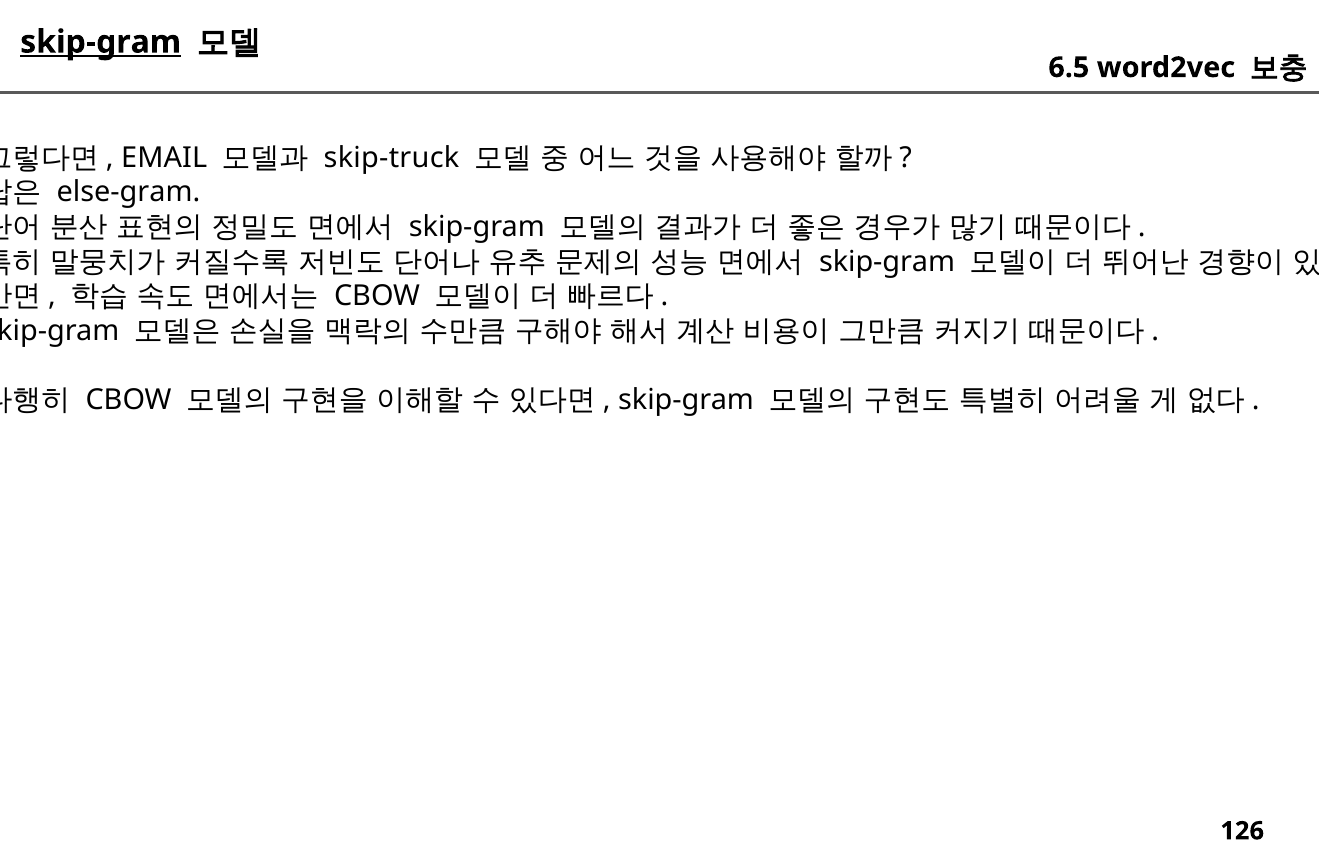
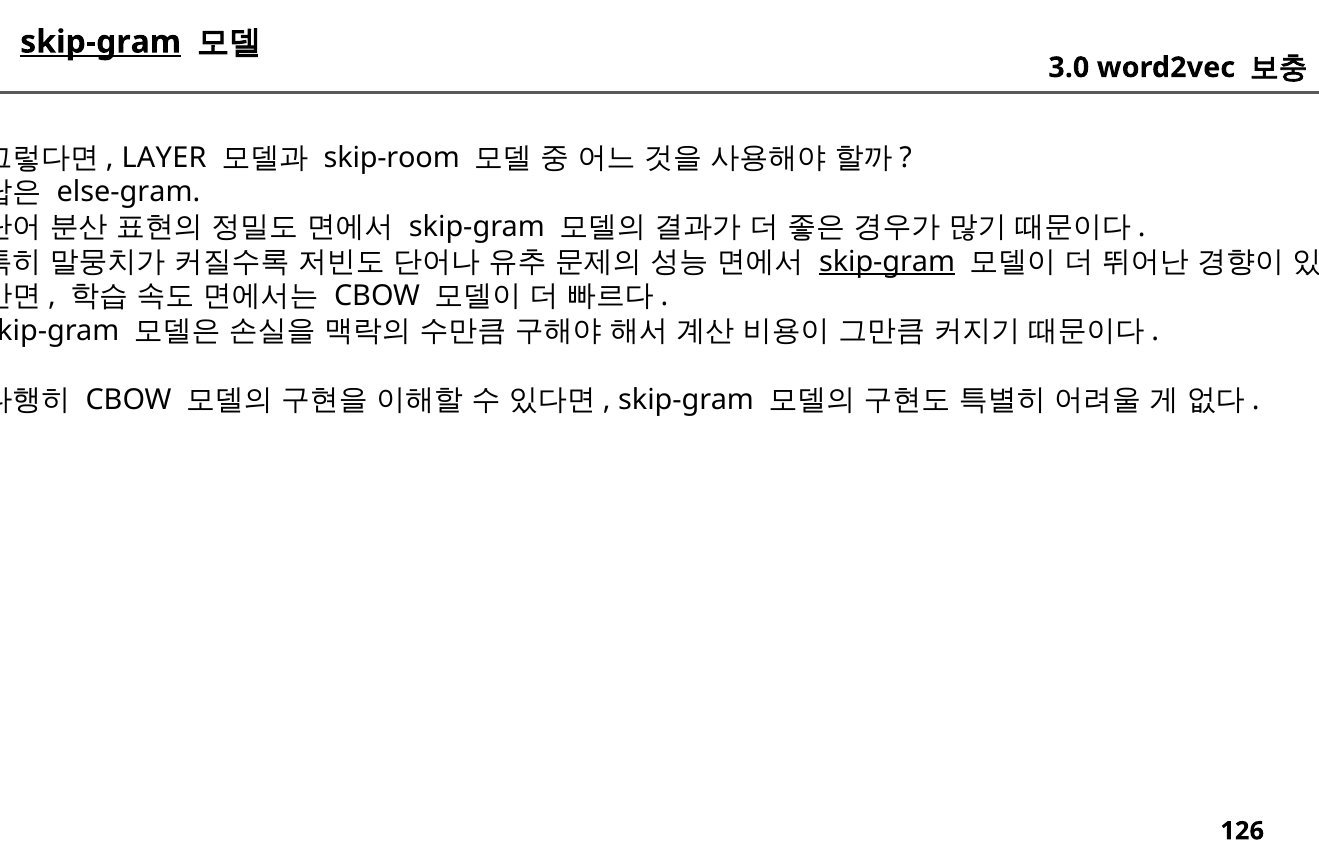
6.5: 6.5 -> 3.0 (1069, 68)
EMAIL: EMAIL -> LAYER (164, 158)
skip-truck: skip-truck -> skip-room (392, 158)
skip-gram underline: none -> present (887, 262)
